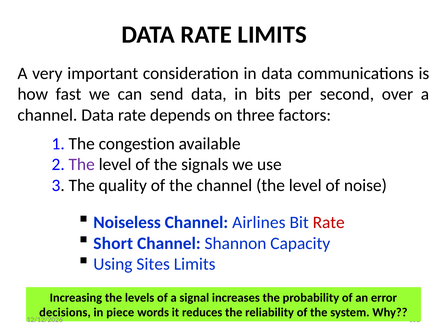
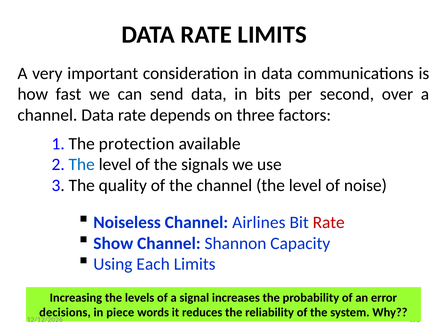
congestion: congestion -> protection (137, 144)
The colour: purple -> blue (82, 165)
Short: Short -> Show (113, 244)
Sites: Sites -> Each (153, 264)
